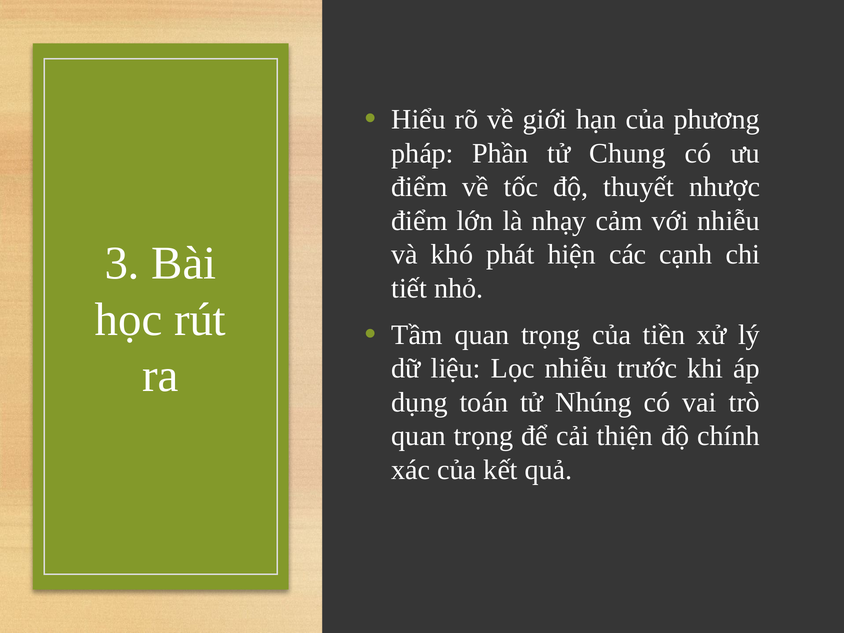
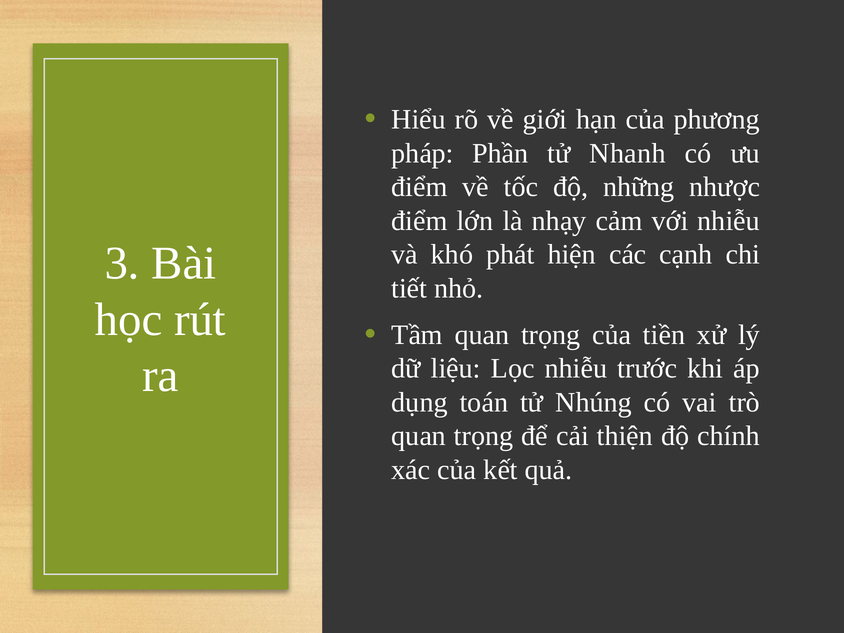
Chung: Chung -> Nhanh (628, 153)
thuyết: thuyết -> những (639, 187)
